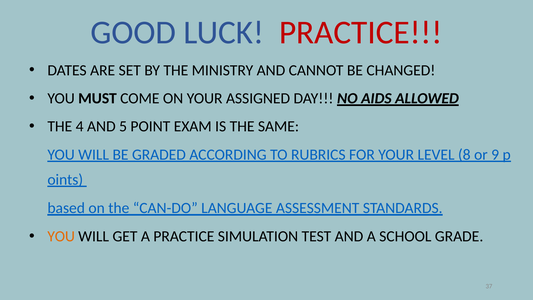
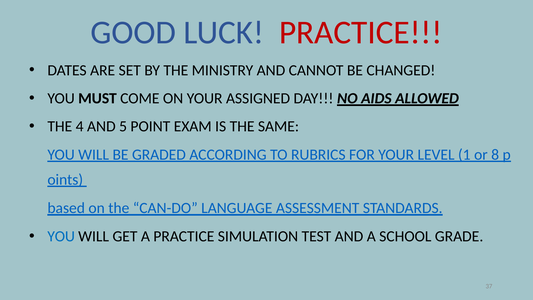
8: 8 -> 1 (464, 154)
9: 9 -> 8 (495, 154)
YOU colour: orange -> blue (61, 236)
